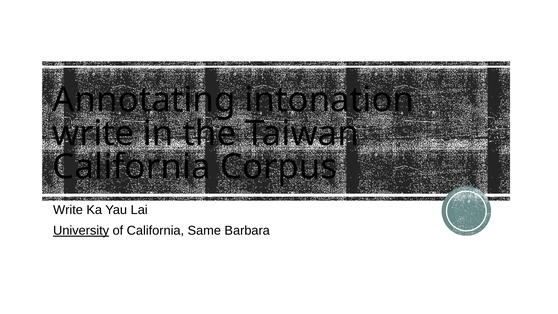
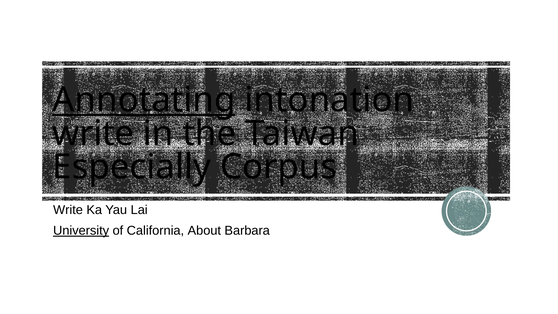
Annotating underline: none -> present (144, 100)
California: California -> Especially (132, 167)
Same: Same -> About (204, 231)
